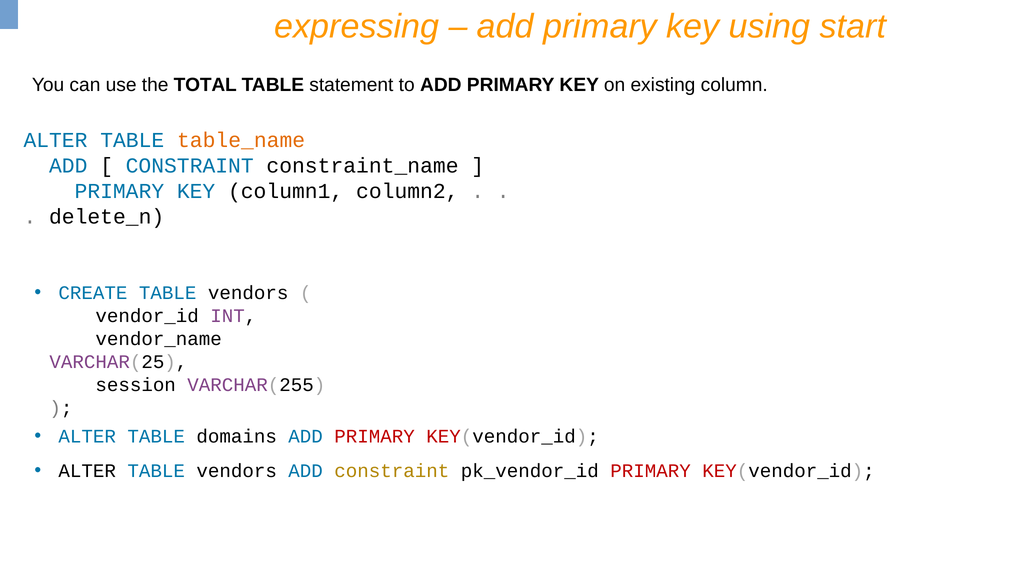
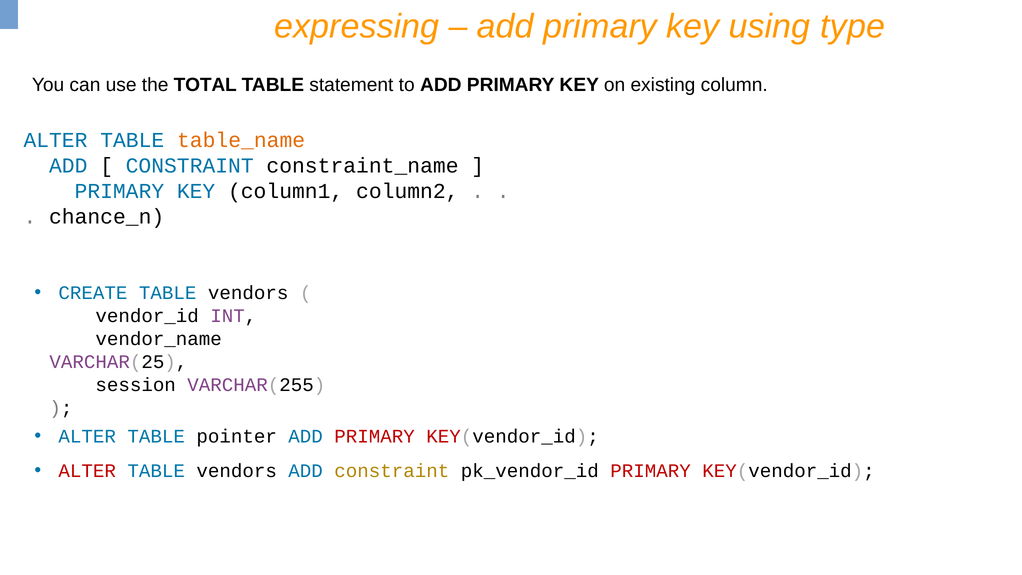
start: start -> type (853, 27)
delete_n: delete_n -> chance_n (107, 217)
domains: domains -> pointer (237, 436)
ALTER colour: black -> red (87, 471)
